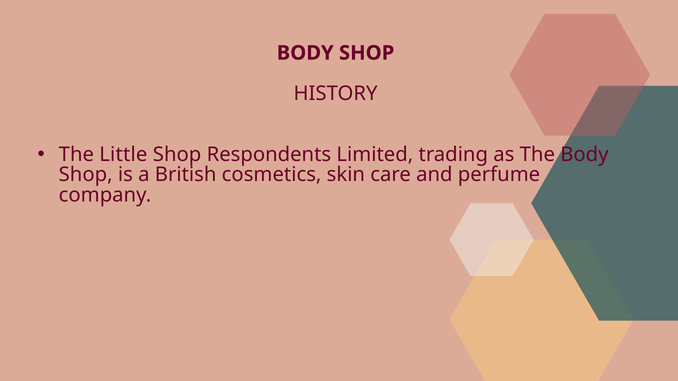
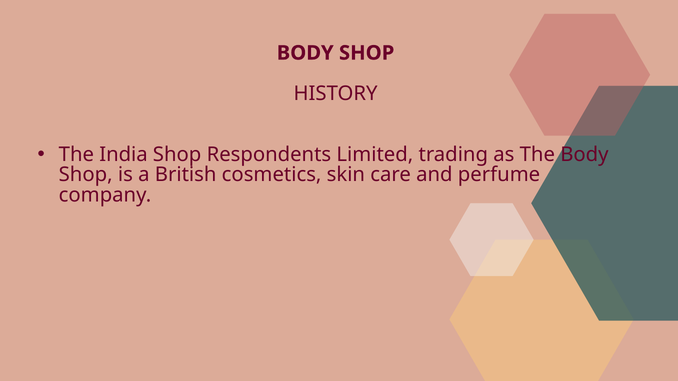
Little: Little -> India (123, 155)
